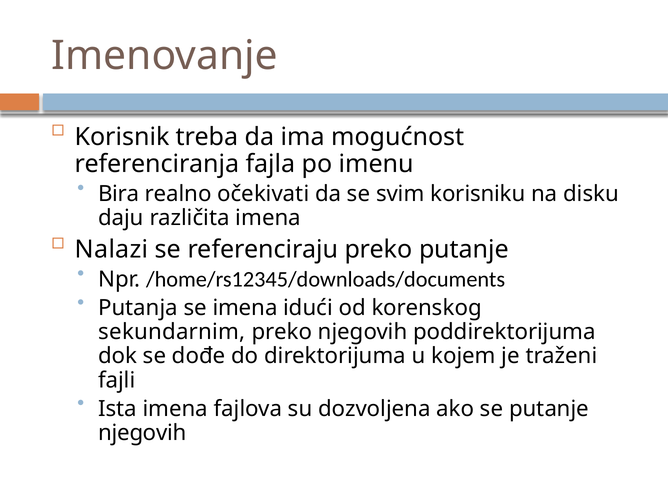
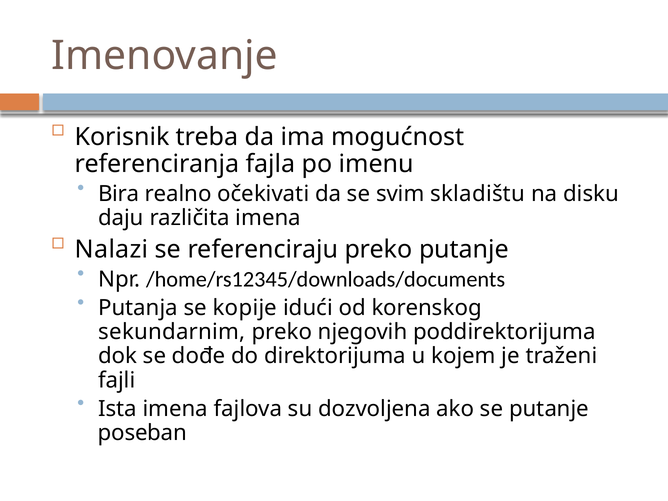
korisniku: korisniku -> skladištu (478, 194)
se imena: imena -> kopije (245, 308)
njegovih: njegovih -> poseban (142, 433)
